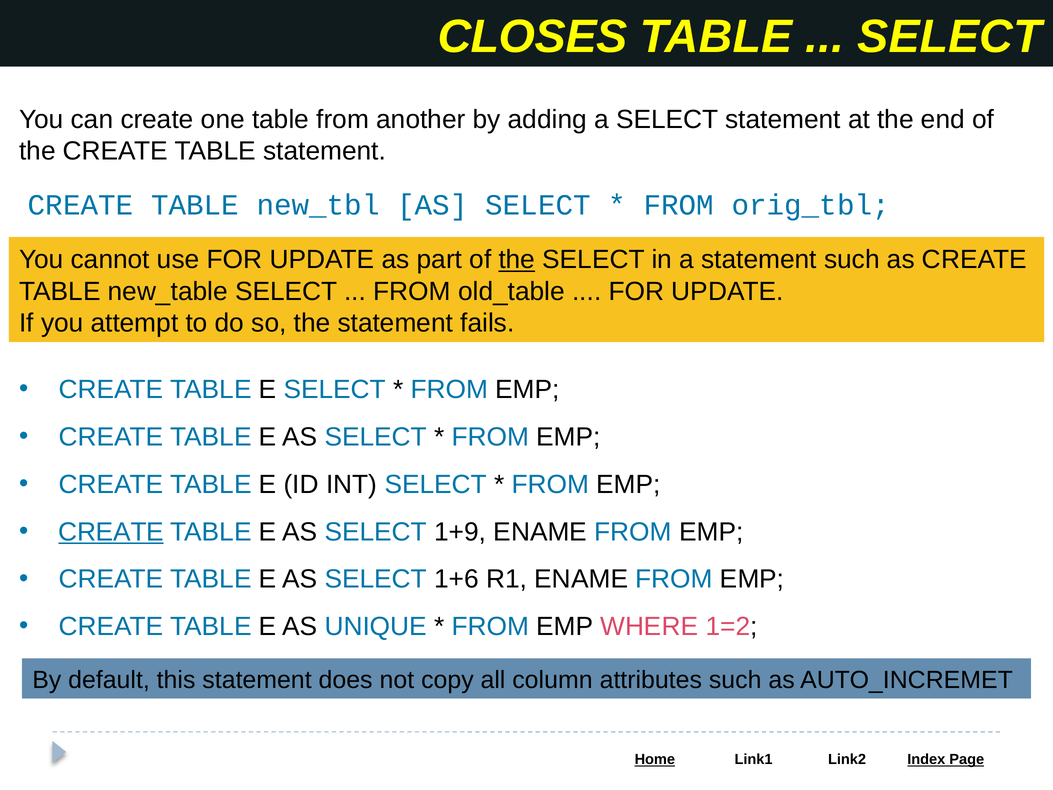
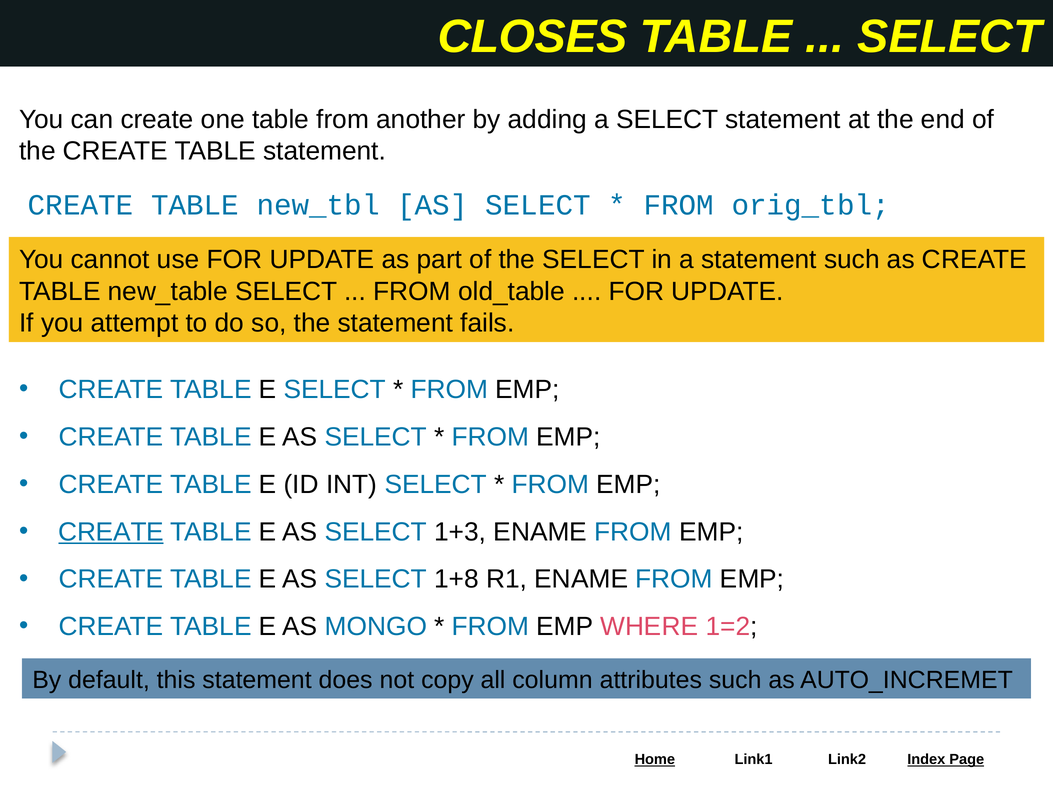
the underline: present -> none (517, 260)
1+9: 1+9 -> 1+3 (460, 532)
1+6: 1+6 -> 1+8 (457, 579)
UNIQUE: UNIQUE -> MONGO (376, 627)
